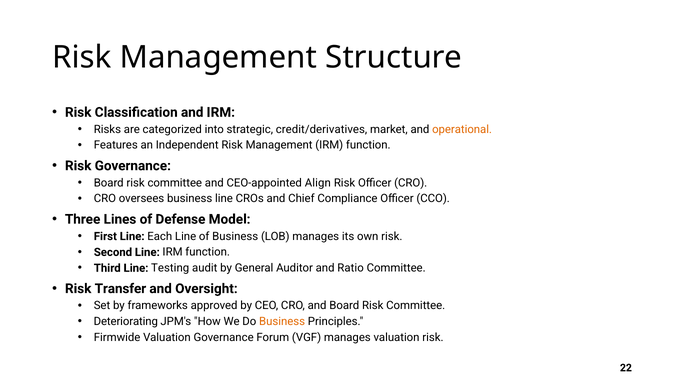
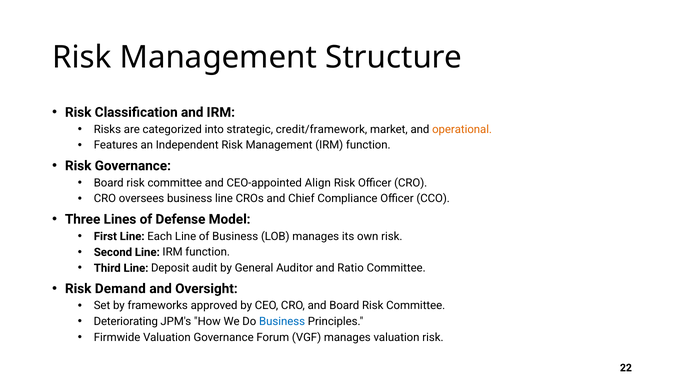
credit/derivatives: credit/derivatives -> credit/framework (321, 129)
Testing: Testing -> Deposit (170, 268)
Transfer: Transfer -> Demand (120, 288)
Business colour: orange -> blue (282, 321)
